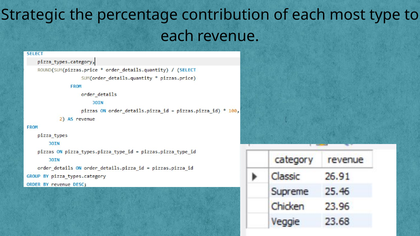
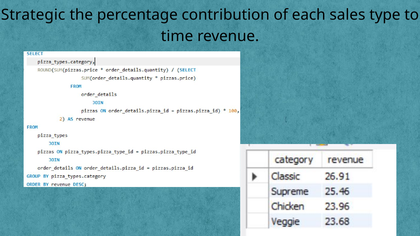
most: most -> sales (347, 15)
each: each -> time (177, 36)
